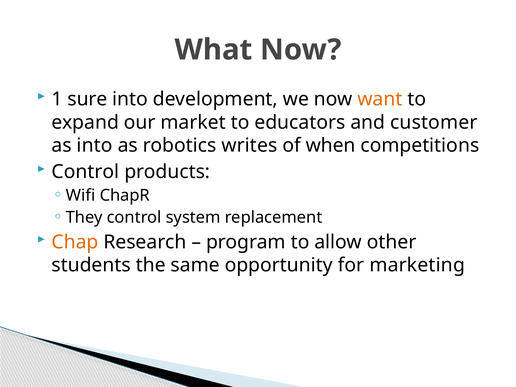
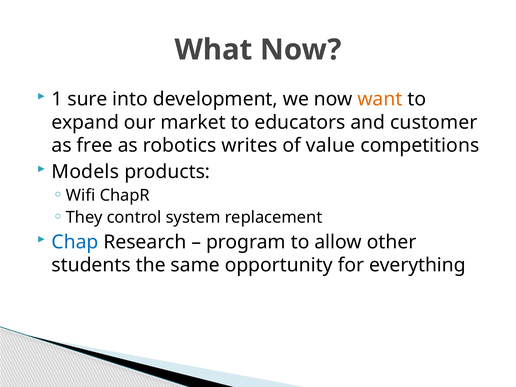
as into: into -> free (95, 146)
when: when -> value (331, 146)
Control: Control -> Models (85, 172)
Chap colour: orange -> blue (75, 242)
marketing: marketing -> everything (417, 265)
